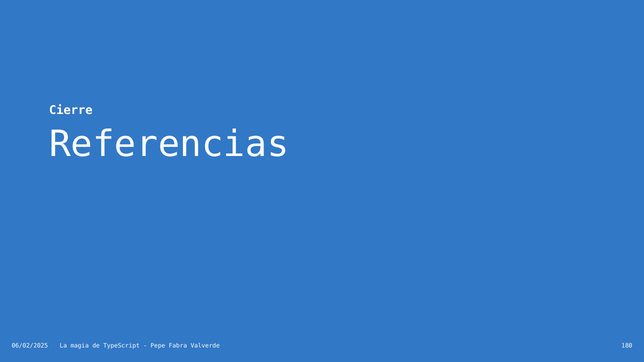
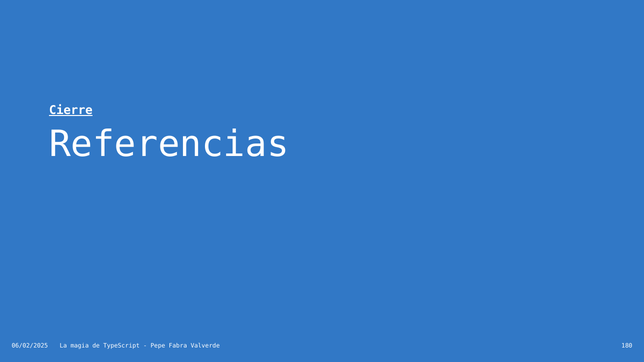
Cierre underline: none -> present (71, 110)
